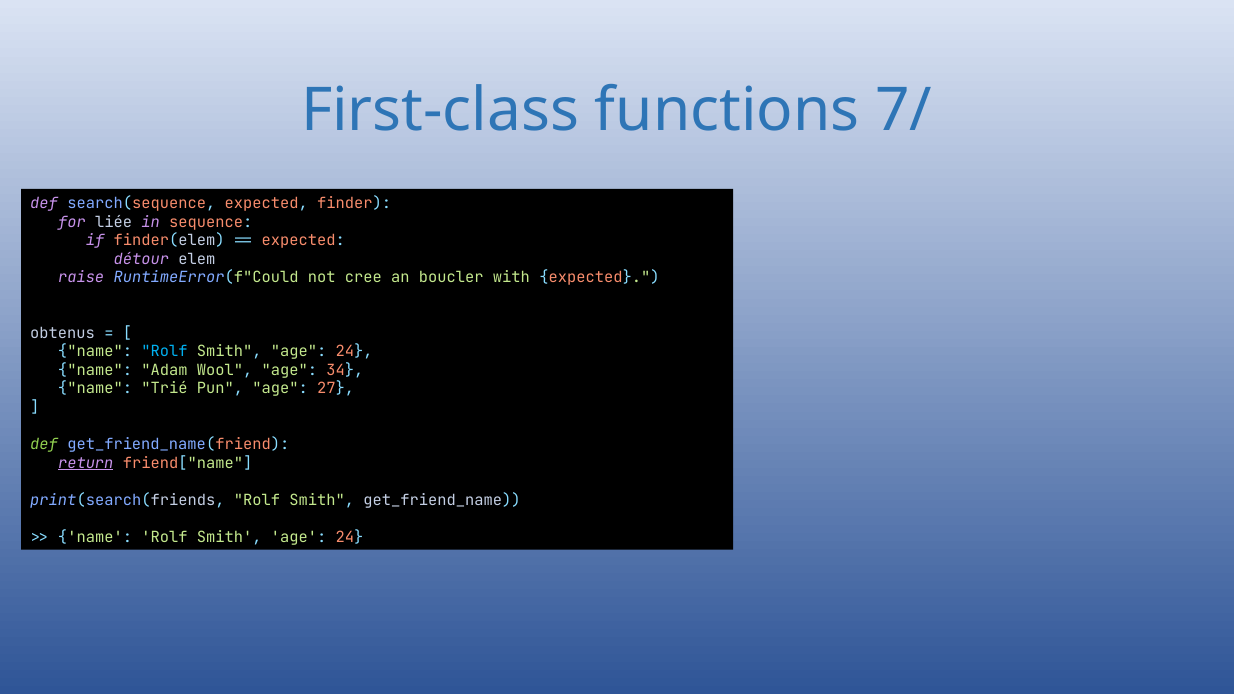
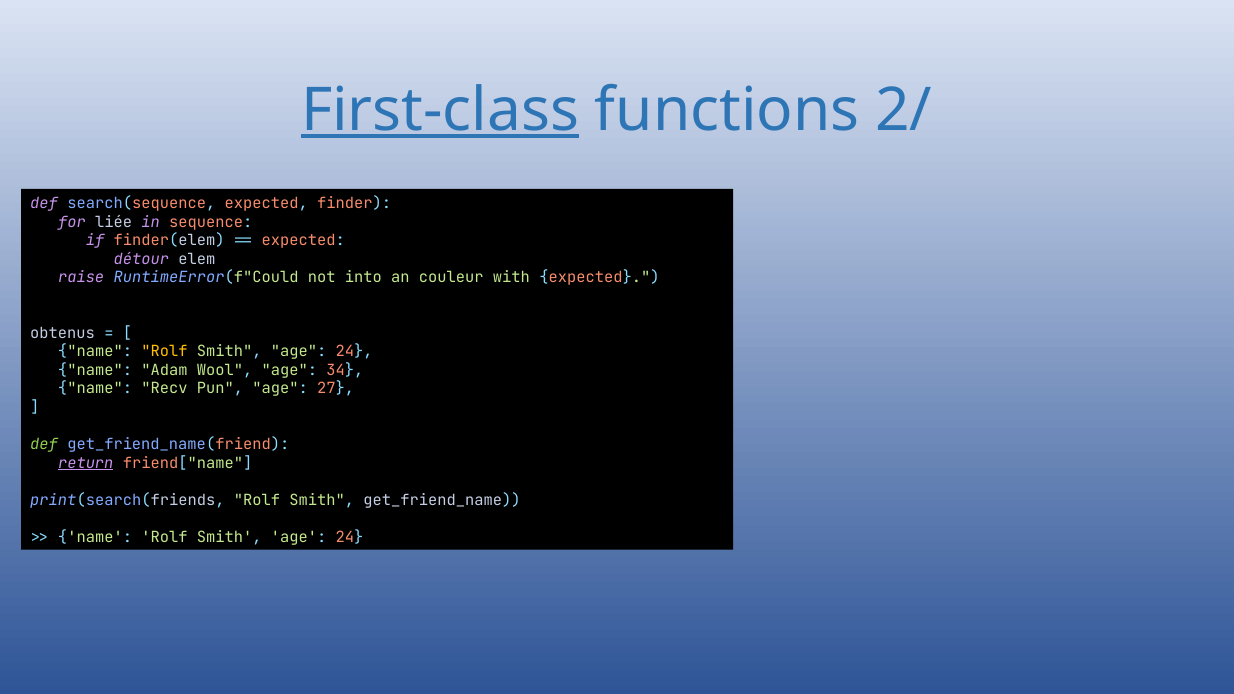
First-class underline: none -> present (440, 110)
7/: 7/ -> 2/ (904, 110)
cree: cree -> into (363, 278)
boucler: boucler -> couleur (451, 278)
Rolf colour: light blue -> yellow (164, 352)
Trié: Trié -> Recv (164, 389)
